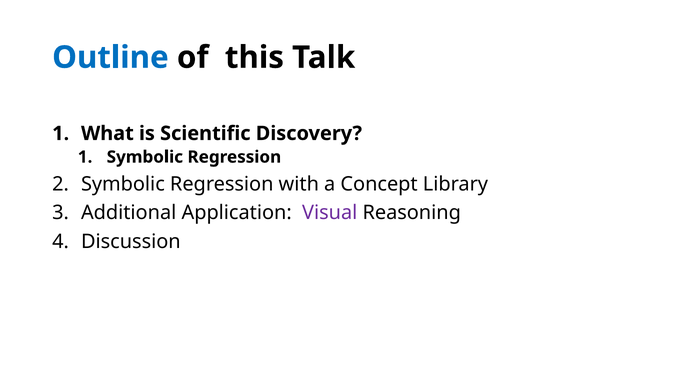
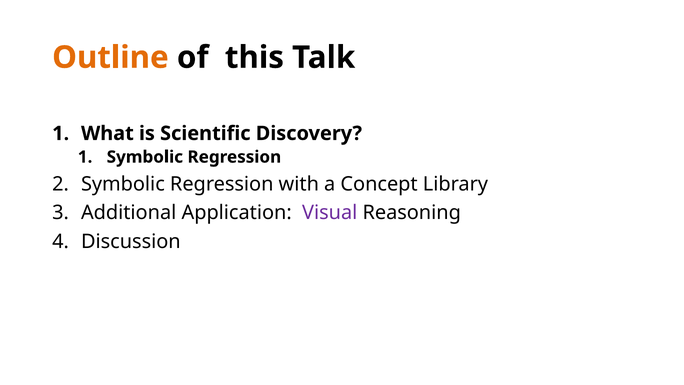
Outline colour: blue -> orange (110, 57)
